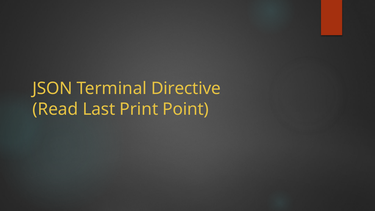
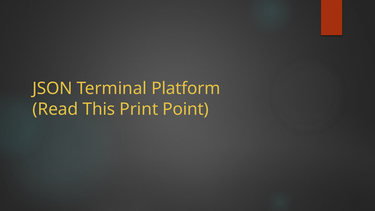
Directive: Directive -> Platform (186, 89)
Last: Last -> This (99, 109)
